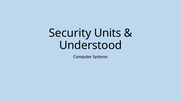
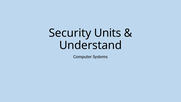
Understood: Understood -> Understand (91, 45)
